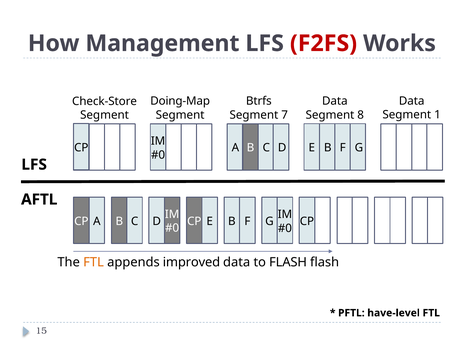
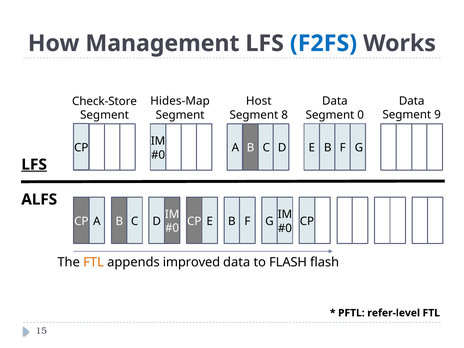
F2FS colour: red -> blue (323, 43)
Doing-Map: Doing-Map -> Hides-Map (180, 101)
Btrfs: Btrfs -> Host (259, 101)
1: 1 -> 9 (437, 115)
7: 7 -> 8 (285, 115)
8: 8 -> 0 (361, 115)
LFS underline: none -> present (34, 165)
AFTL: AFTL -> ALFS (39, 199)
have-level: have-level -> refer-level (394, 313)
